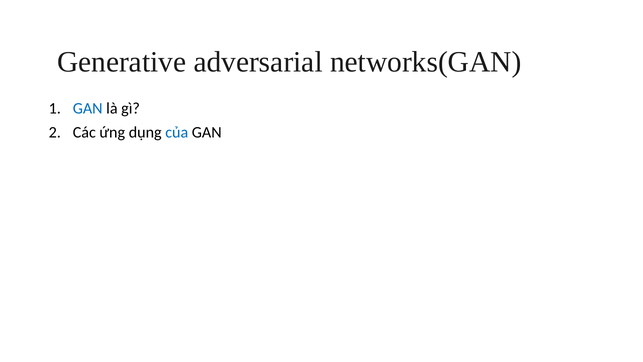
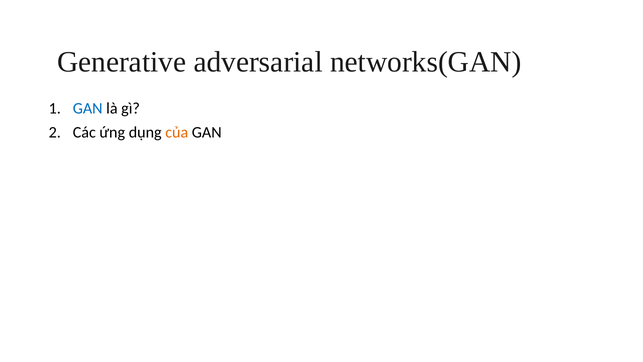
của colour: blue -> orange (177, 132)
